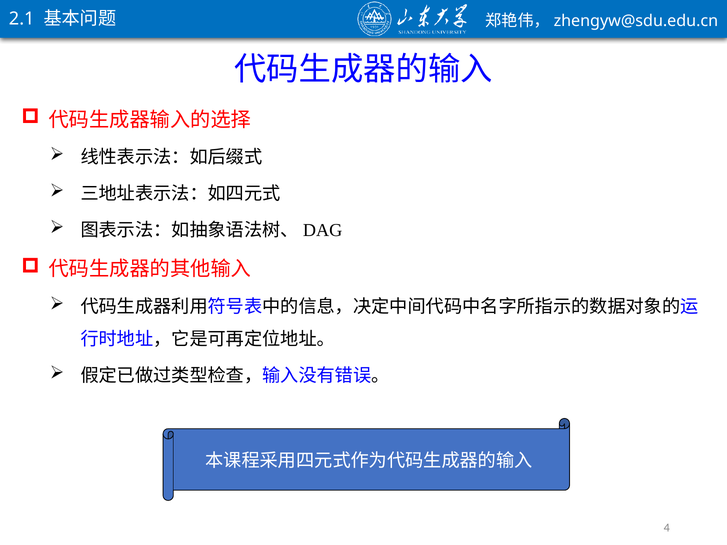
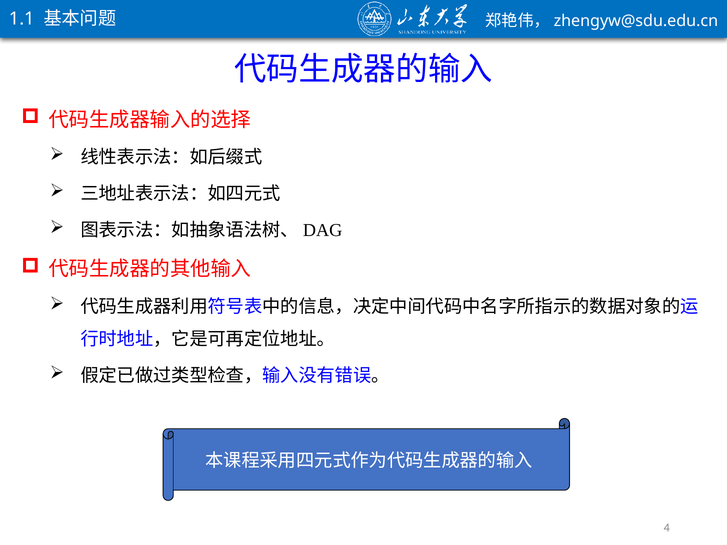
2.1: 2.1 -> 1.1 (22, 19)
